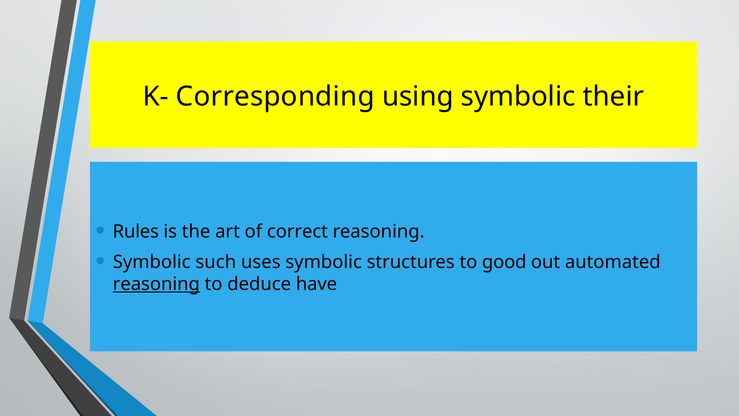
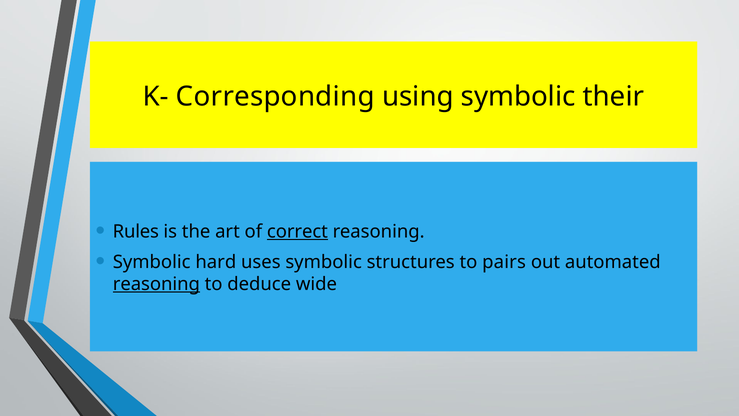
correct underline: none -> present (297, 231)
such: such -> hard (216, 262)
good: good -> pairs (504, 262)
have: have -> wide (316, 284)
